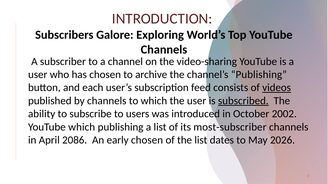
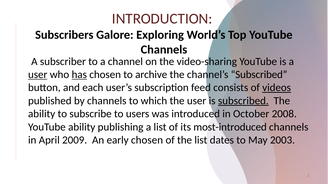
user underline: none -> present (38, 75)
has underline: none -> present (79, 75)
channel’s Publishing: Publishing -> Subscribed (259, 75)
2002: 2002 -> 2008 (284, 114)
YouTube which: which -> ability (82, 127)
most-subscriber: most-subscriber -> most-introduced (230, 127)
2086: 2086 -> 2009 (75, 140)
2026: 2026 -> 2003 (282, 140)
